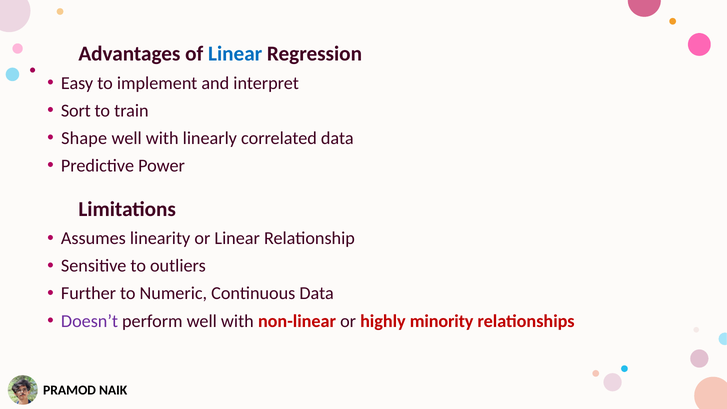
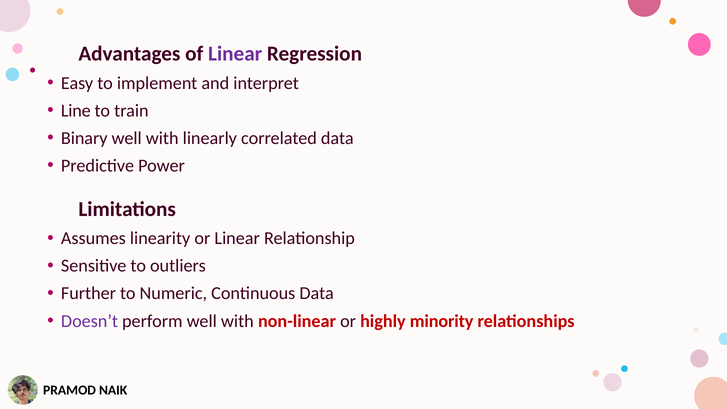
Linear colour: blue -> purple (235, 54)
Sort: Sort -> Line (76, 111)
Shape: Shape -> Binary (84, 138)
